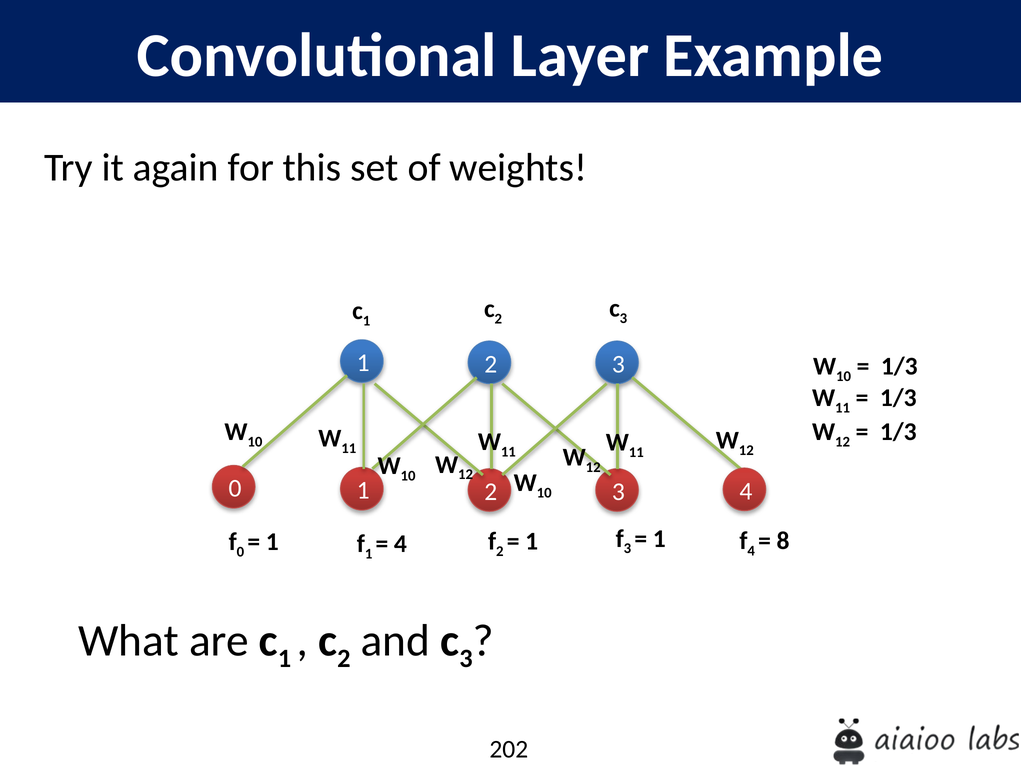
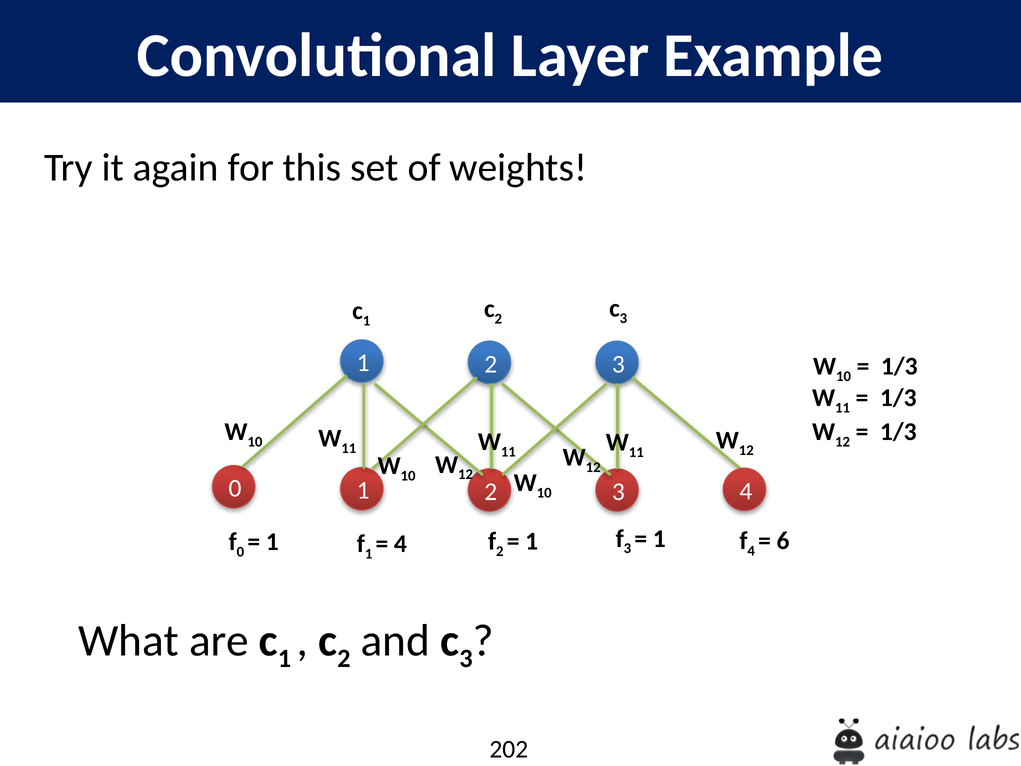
8: 8 -> 6 (783, 541)
